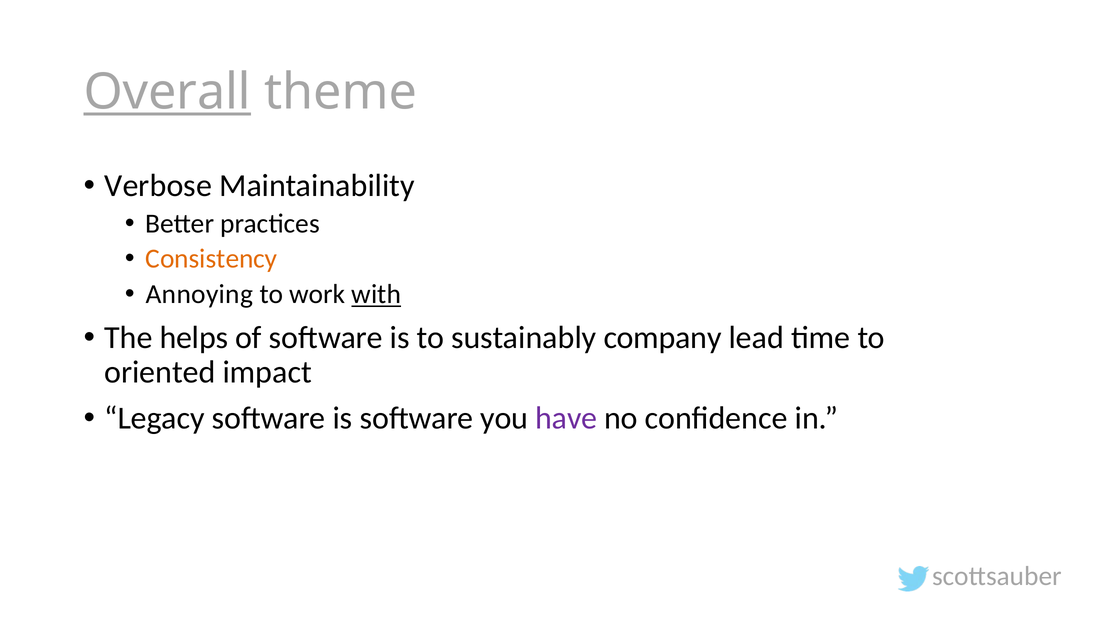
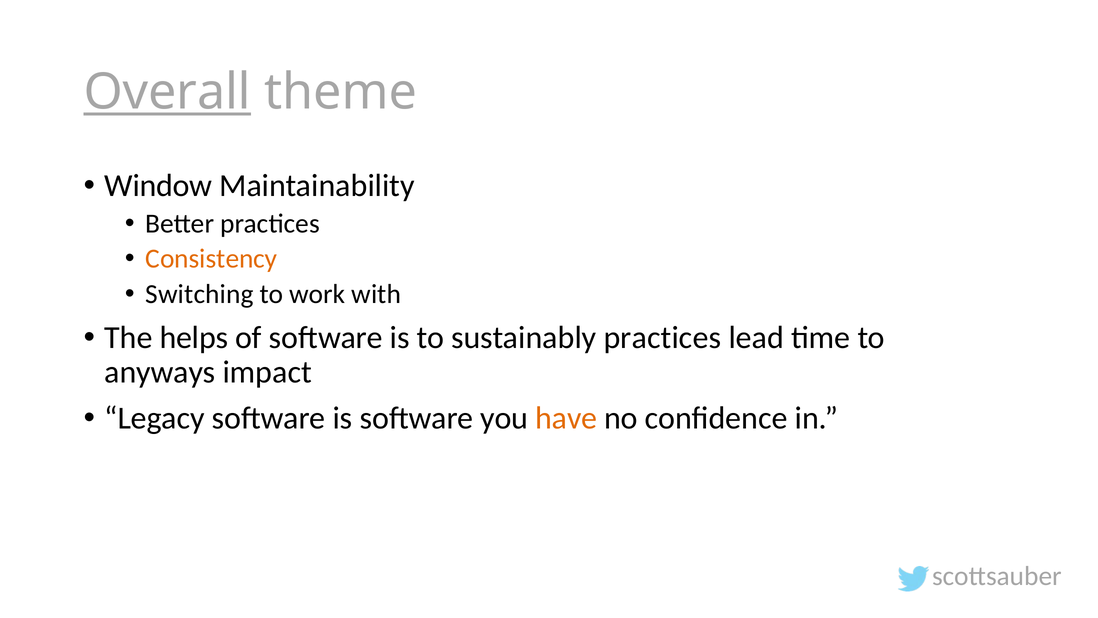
Verbose: Verbose -> Window (158, 186)
Annoying: Annoying -> Switching (199, 294)
with underline: present -> none (376, 294)
sustainably company: company -> practices (662, 338)
oriented: oriented -> anyways (160, 372)
have colour: purple -> orange (566, 418)
